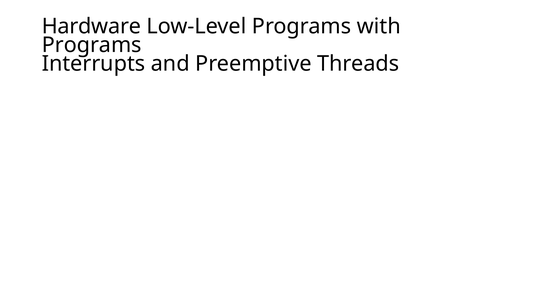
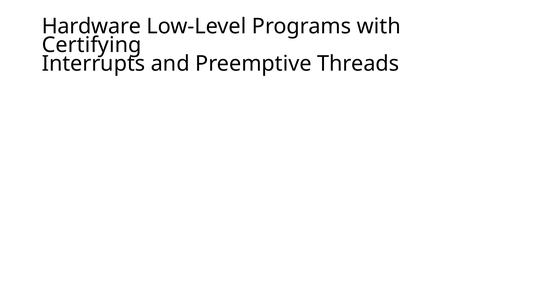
Programs: Programs -> Certifying (92, 45)
